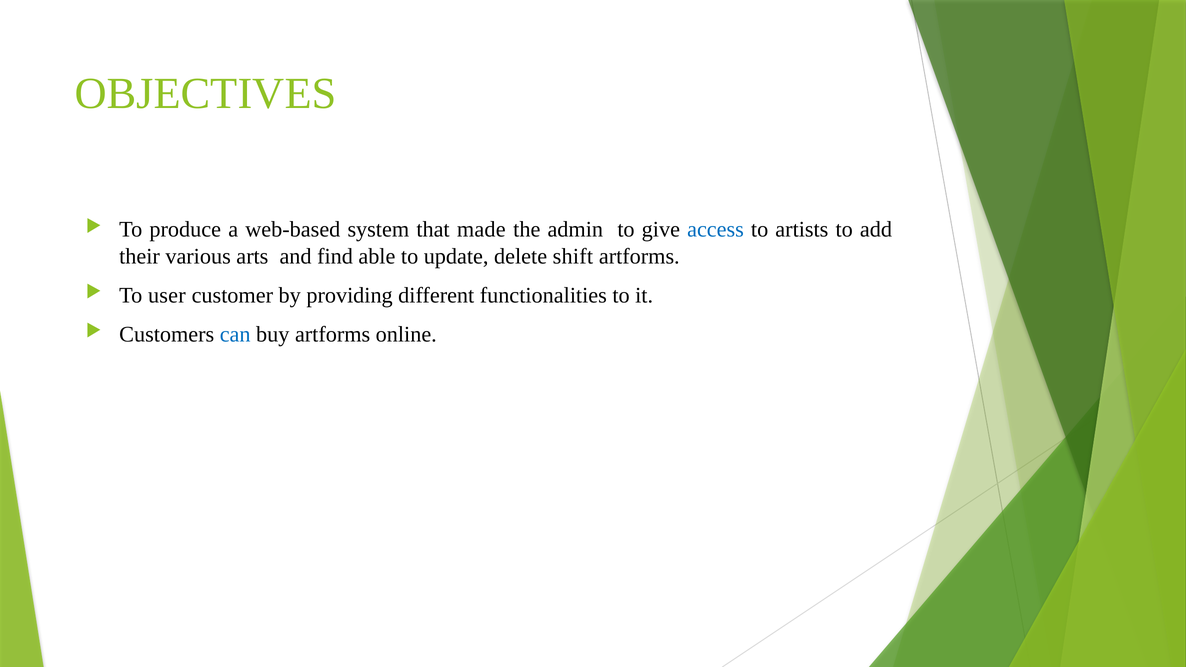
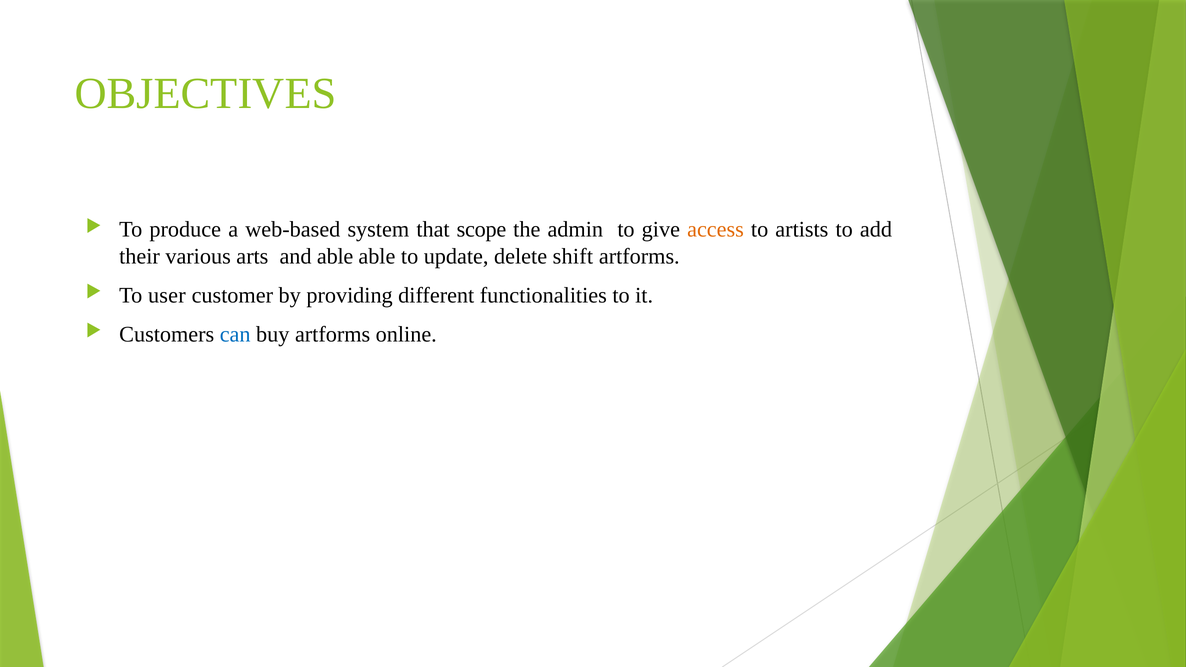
made: made -> scope (481, 230)
access colour: blue -> orange (715, 230)
and find: find -> able (335, 256)
